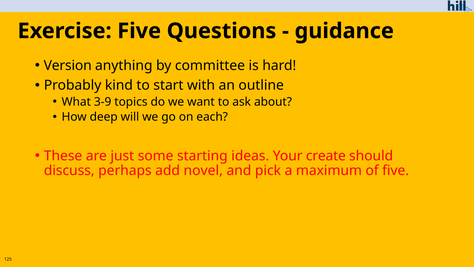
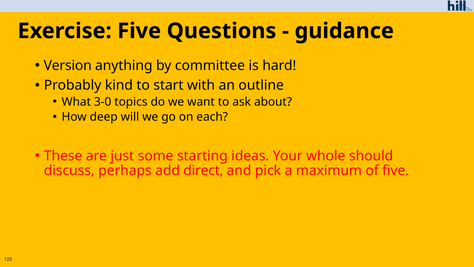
3-9: 3-9 -> 3-0 (103, 102)
create: create -> whole (326, 156)
novel: novel -> direct (203, 170)
